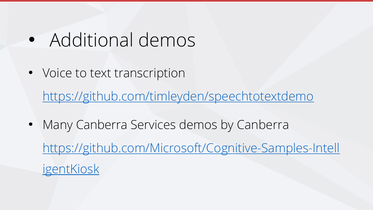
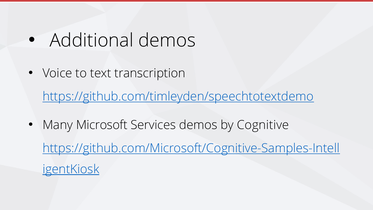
Many Canberra: Canberra -> Microsoft (102, 125)
by Canberra: Canberra -> Cognitive (263, 125)
